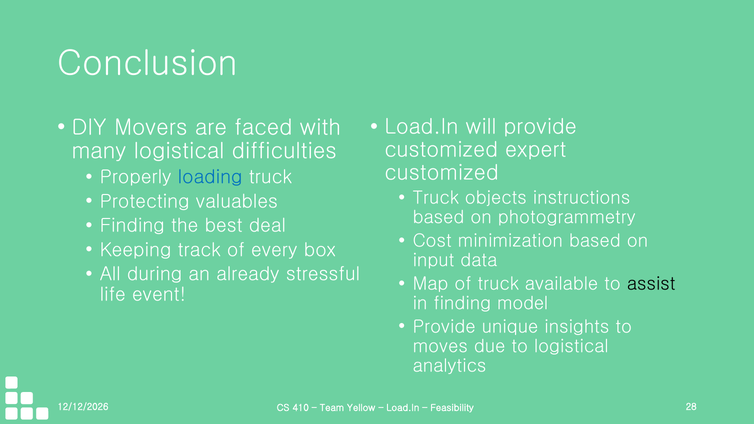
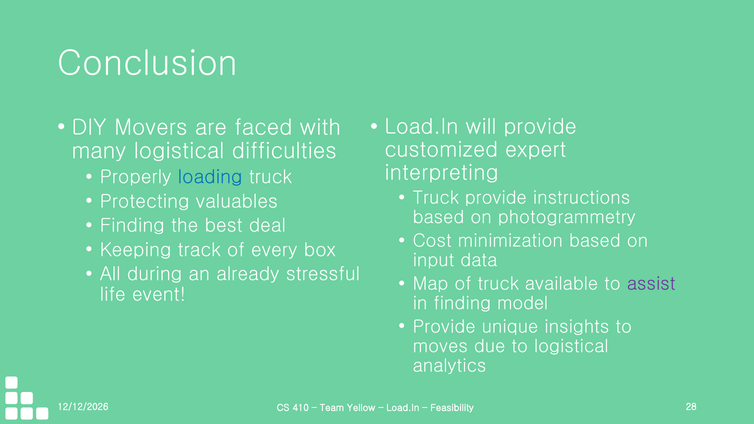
customized: customized -> interpreting (442, 173)
Truck objects: objects -> provide (496, 198)
assist colour: black -> purple (651, 284)
